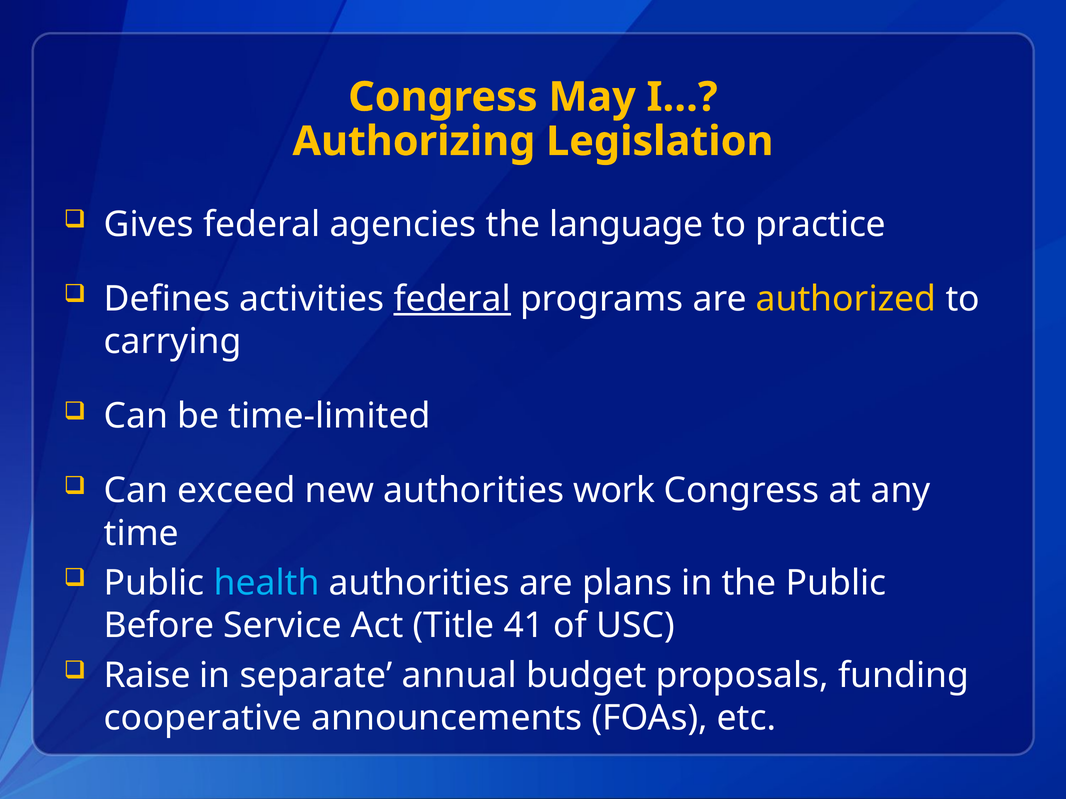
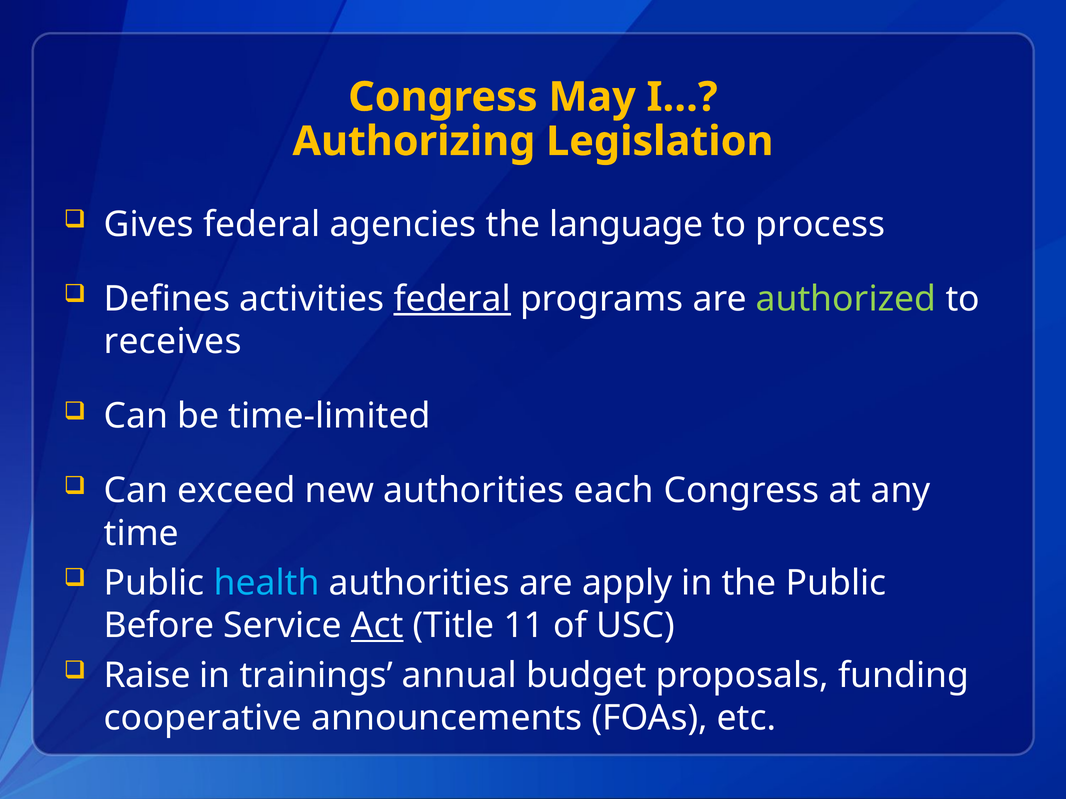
practice: practice -> process (820, 225)
authorized colour: yellow -> light green (846, 299)
carrying: carrying -> receives (173, 342)
work: work -> each (614, 491)
plans: plans -> apply (627, 583)
Act underline: none -> present (377, 626)
41: 41 -> 11 (524, 626)
separate: separate -> trainings (316, 676)
